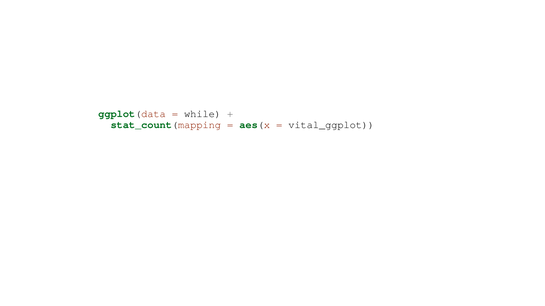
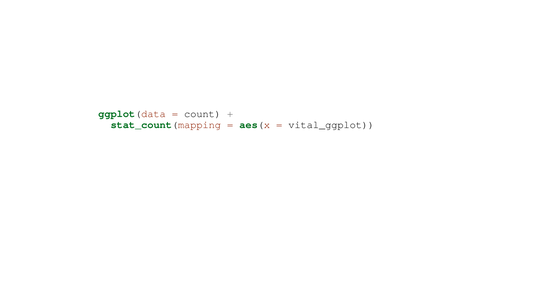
while: while -> count (203, 114)
